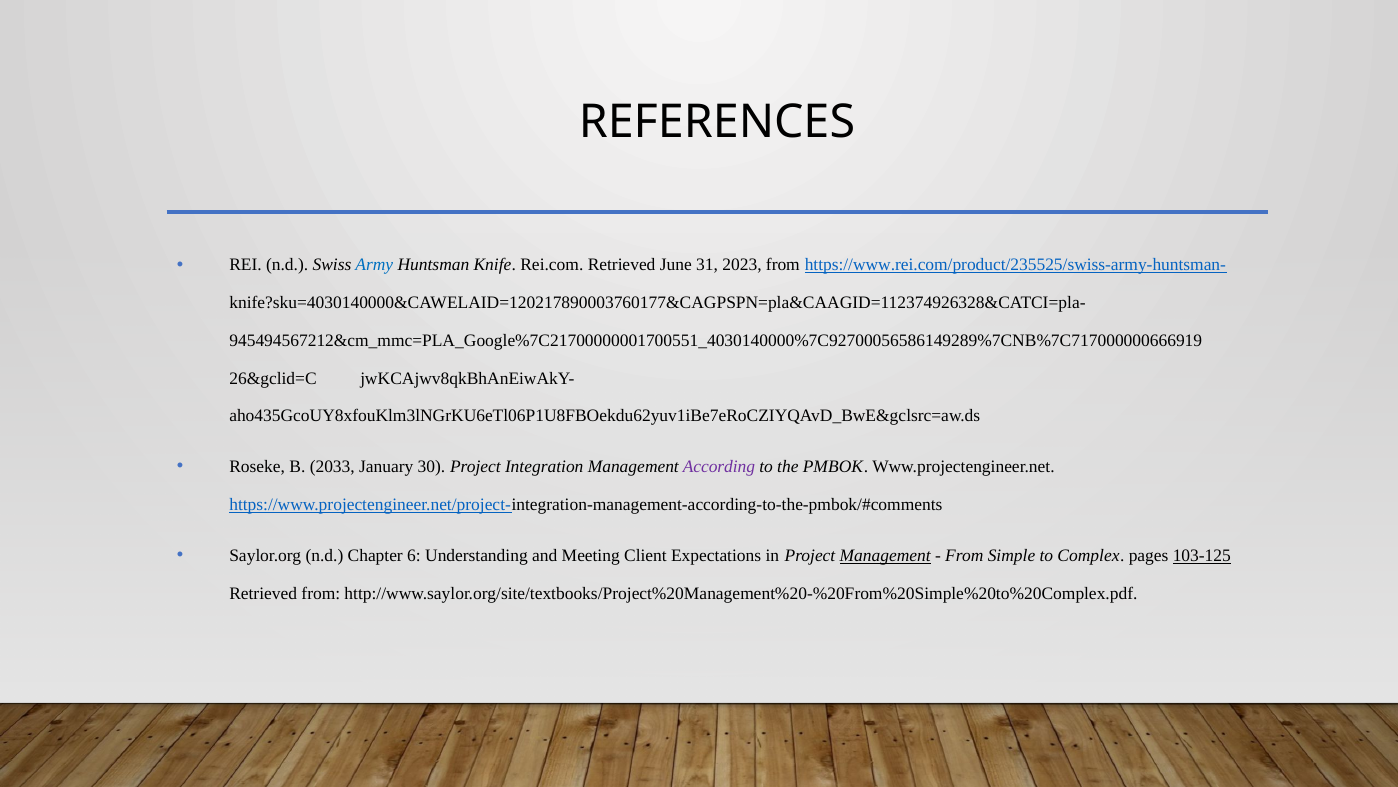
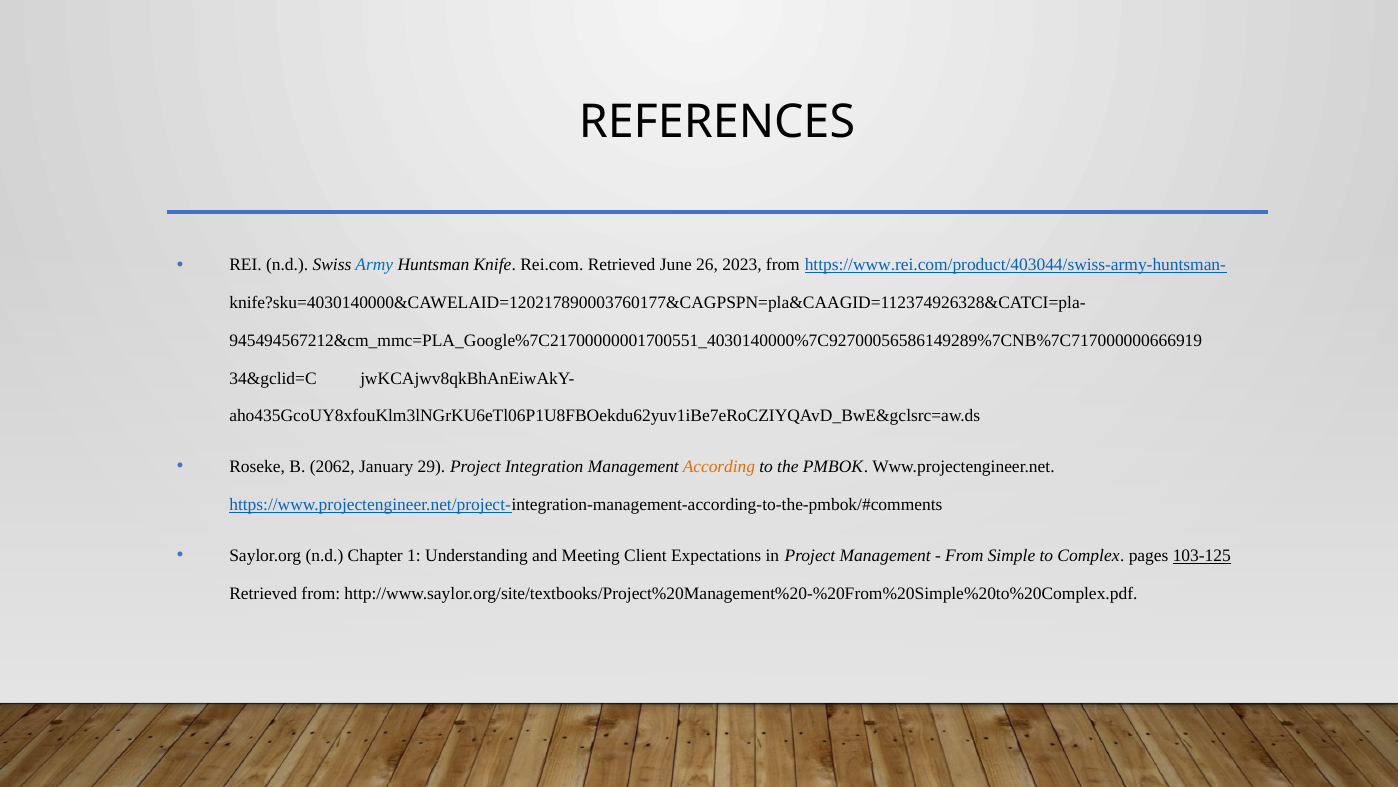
31: 31 -> 26 (707, 265)
https://www.rei.com/product/235525/swiss-army-huntsman-: https://www.rei.com/product/235525/swiss-army-huntsman- -> https://www.rei.com/product/403044/swiss-army-huntsman- (1015, 265)
26&gclid=C: 26&gclid=C -> 34&gclid=C (273, 378)
2033: 2033 -> 2062 (332, 467)
30: 30 -> 29 (432, 467)
According colour: purple -> orange (719, 467)
6: 6 -> 1 (414, 555)
Management underline: present -> none (885, 555)
